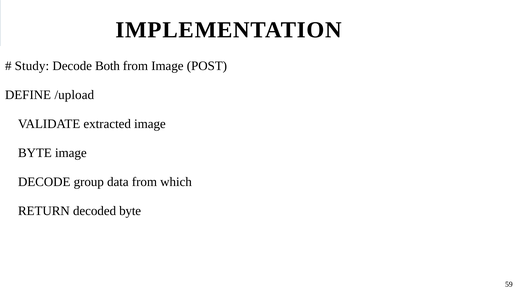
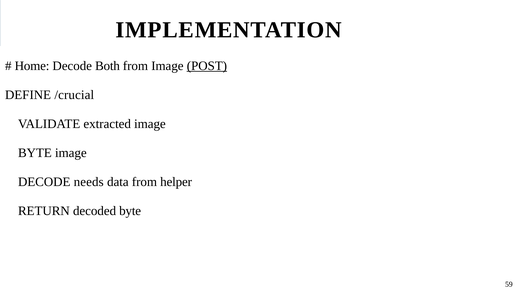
Study: Study -> Home (32, 66)
POST underline: none -> present (207, 66)
/upload: /upload -> /crucial (74, 95)
group: group -> needs (89, 182)
which: which -> helper (176, 182)
